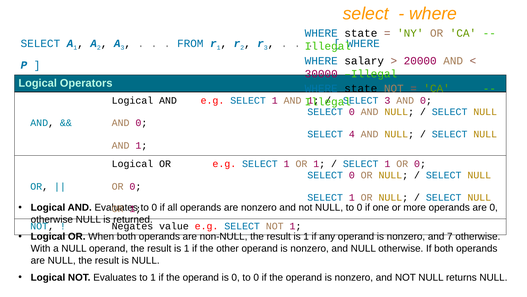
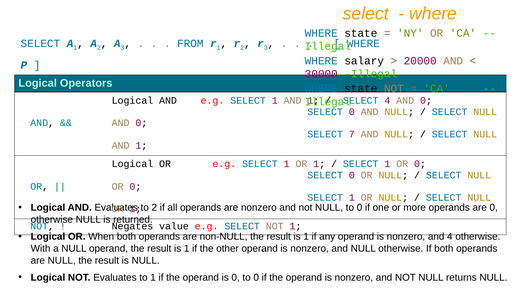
SELECT 3: 3 -> 4 (387, 100)
4: 4 -> 7 (352, 134)
0: 0 -> 2 (154, 207)
and 7: 7 -> 4 (450, 236)
